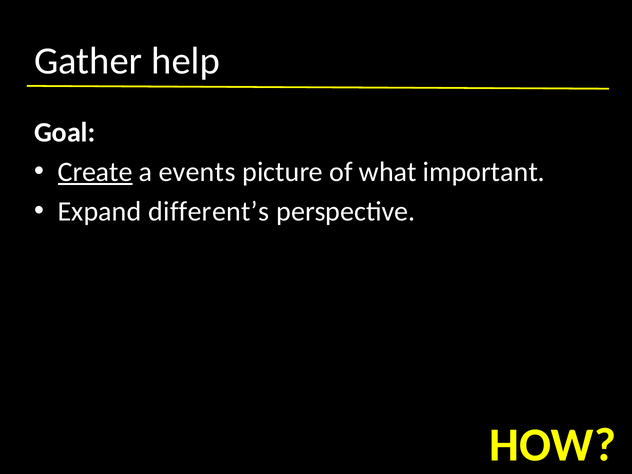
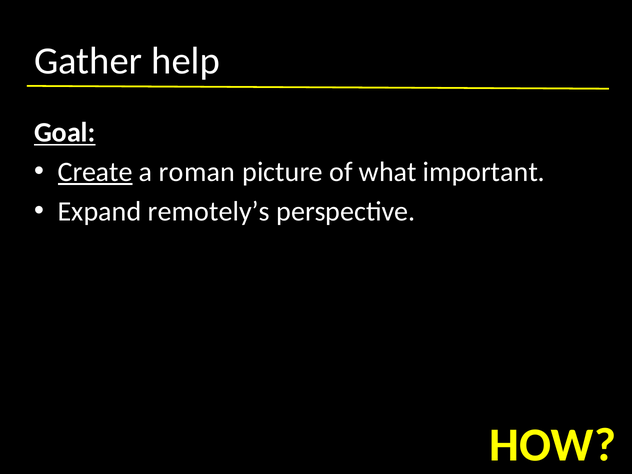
Goal underline: none -> present (65, 133)
events: events -> roman (197, 172)
different’s: different’s -> remotely’s (209, 211)
